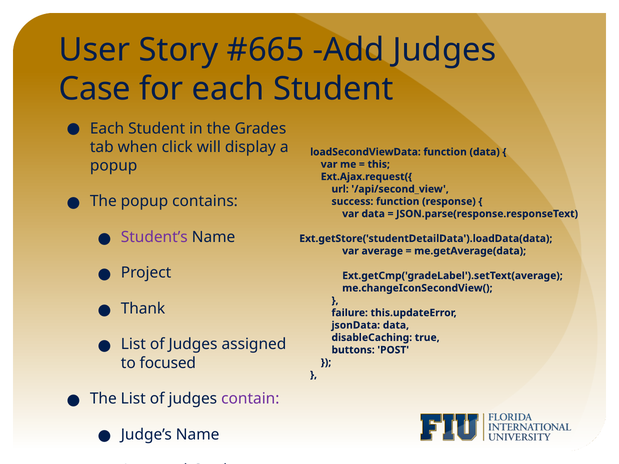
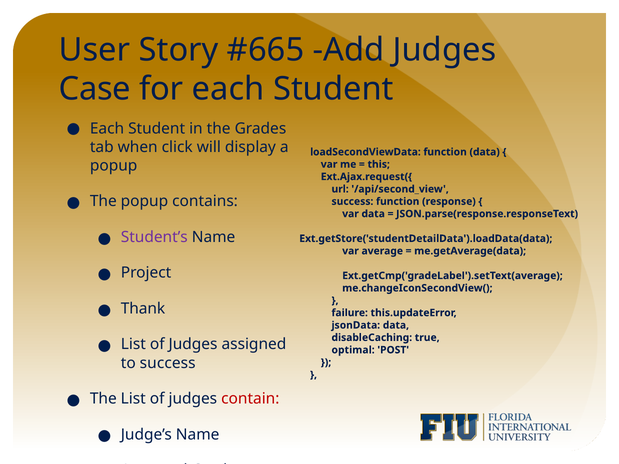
buttons: buttons -> optimal (353, 350)
to focused: focused -> success (168, 363)
contain colour: purple -> red (250, 399)
